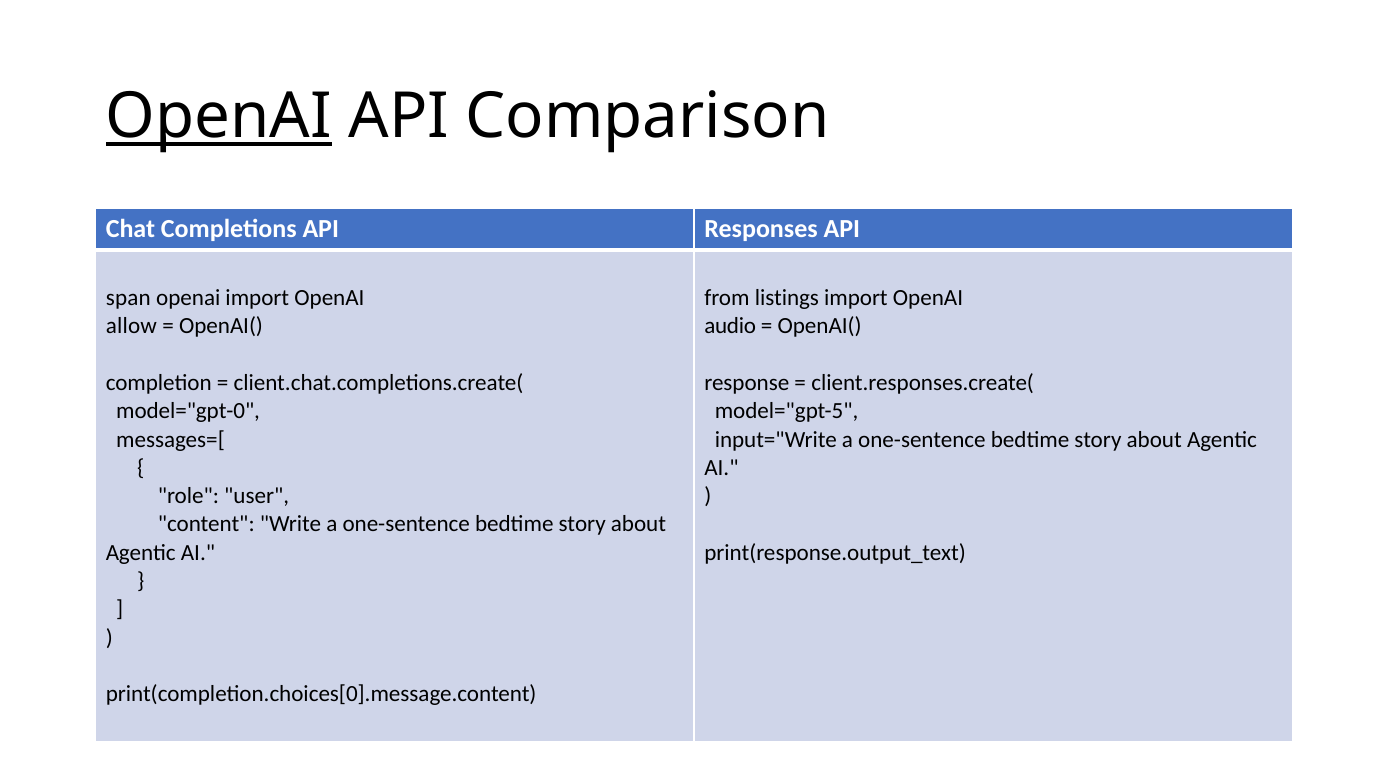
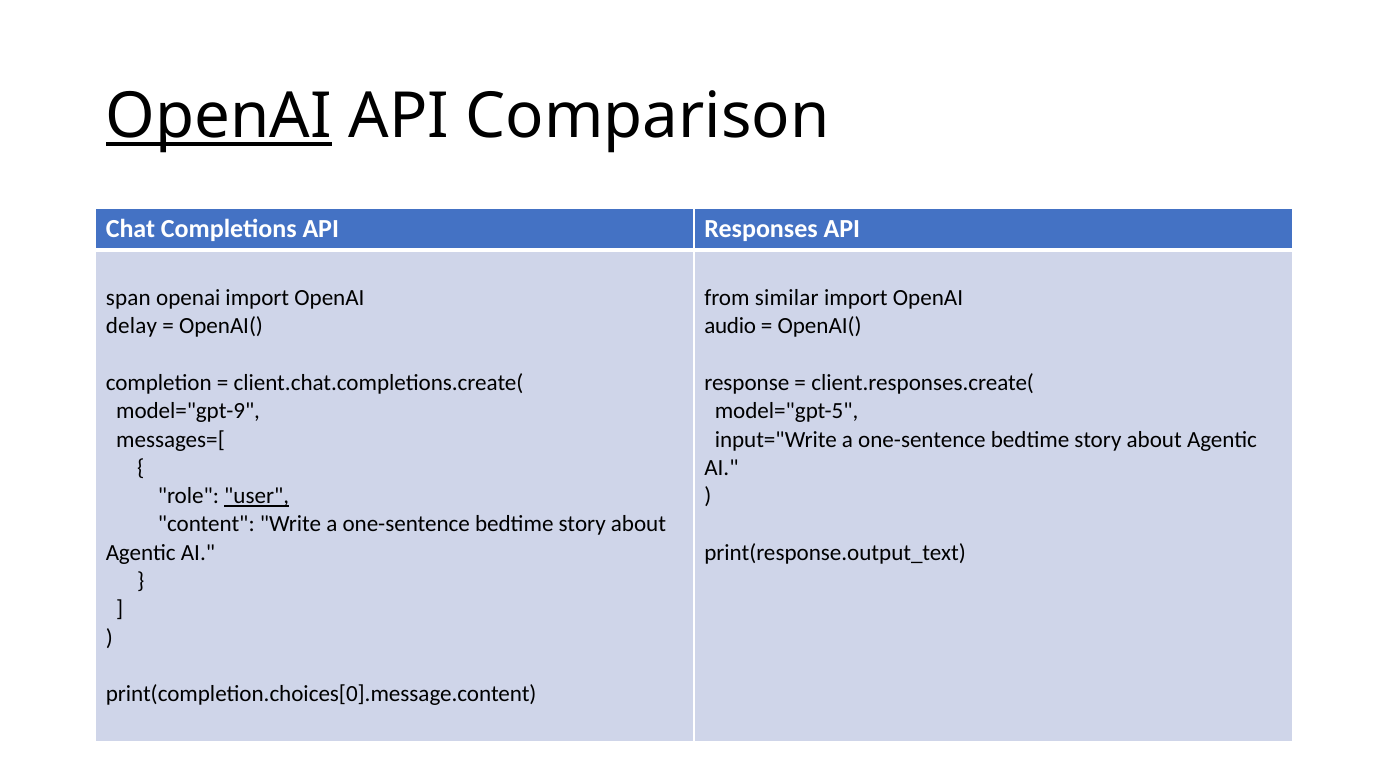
listings: listings -> similar (787, 298)
allow: allow -> delay (131, 326)
model="gpt-0: model="gpt-0 -> model="gpt-9 (188, 411)
user underline: none -> present (257, 496)
